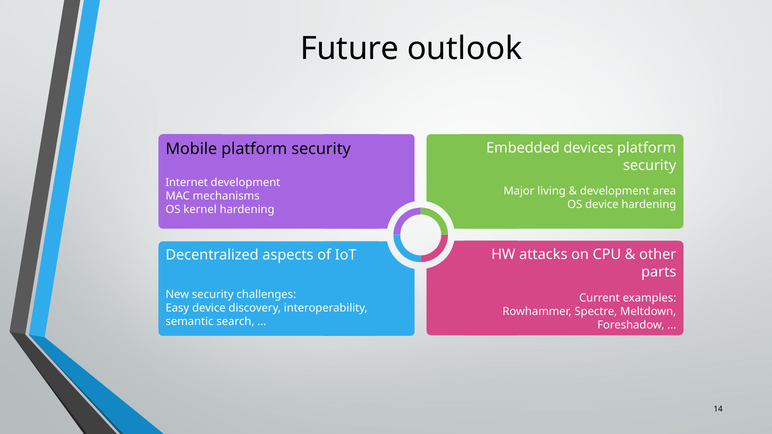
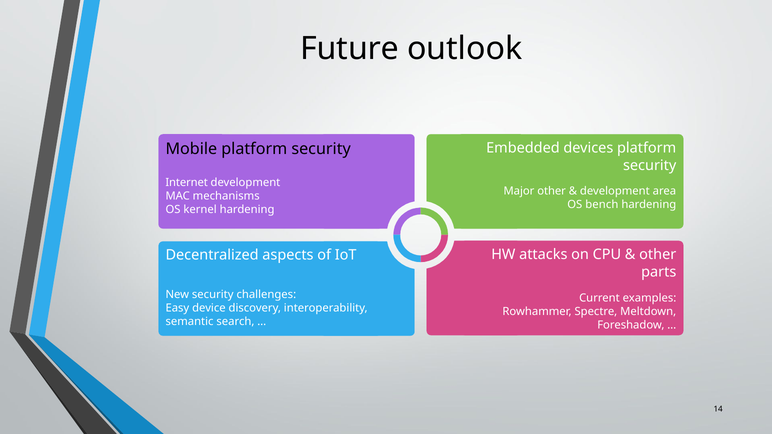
Major living: living -> other (552, 191)
OS device: device -> bench (602, 205)
